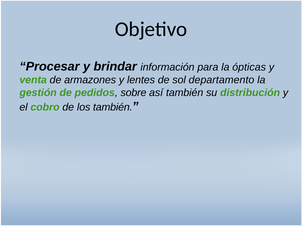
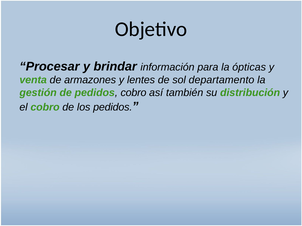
pedidos sobre: sobre -> cobro (134, 93)
los también: también -> pedidos (113, 107)
